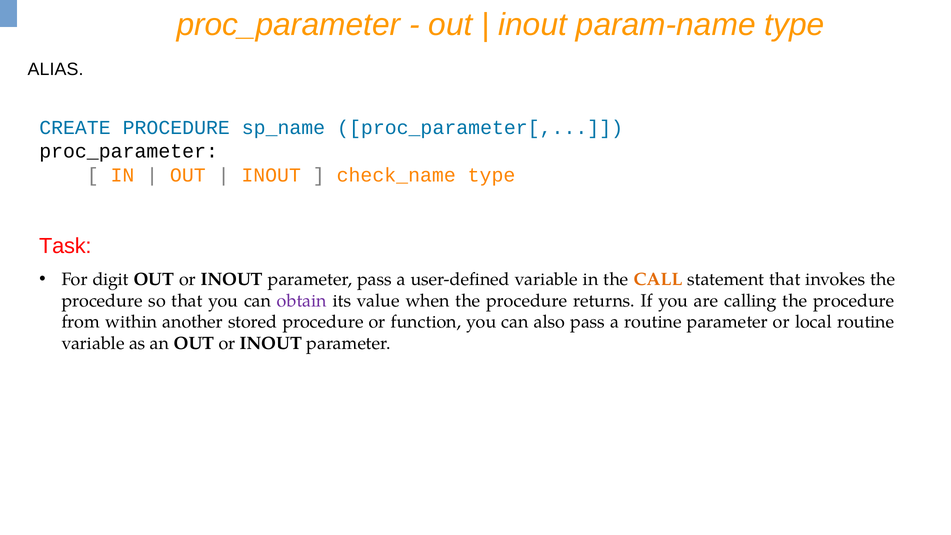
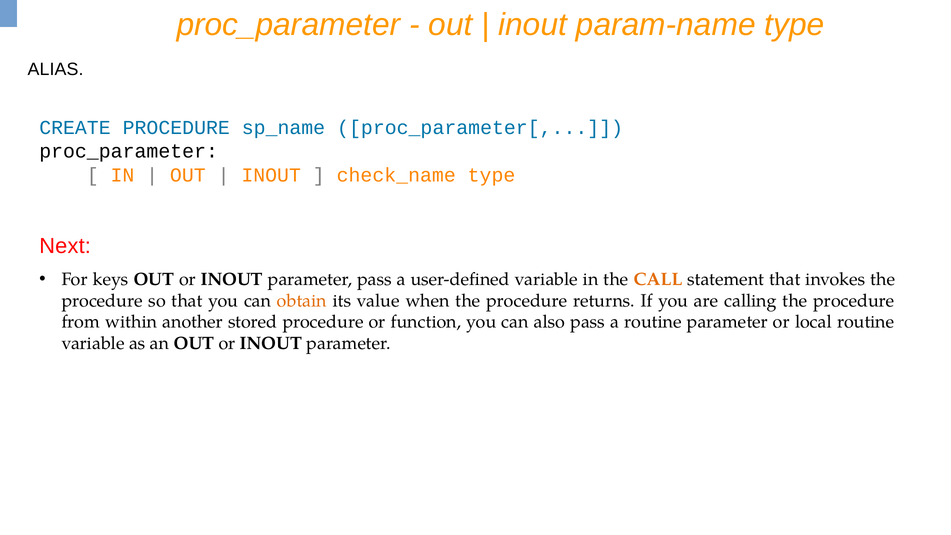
Task: Task -> Next (65, 246)
digit: digit -> keys (111, 279)
obtain colour: purple -> orange (302, 301)
